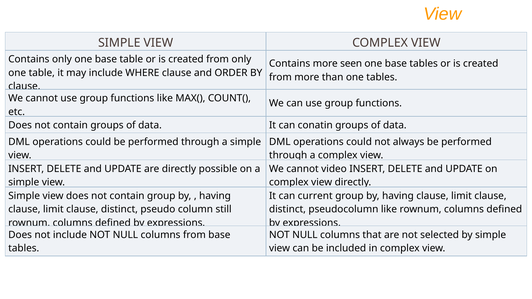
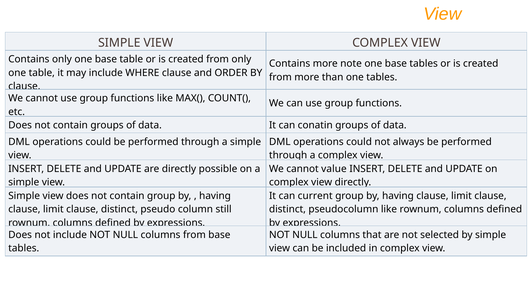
seen: seen -> note (351, 64)
video: video -> value (334, 169)
